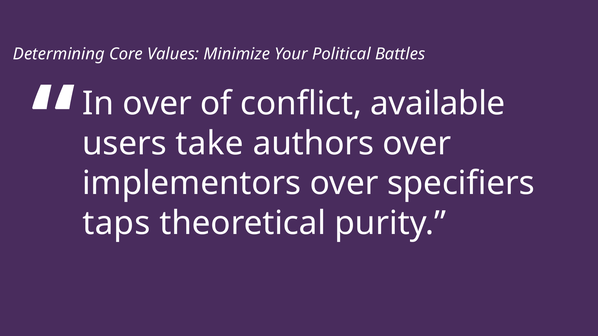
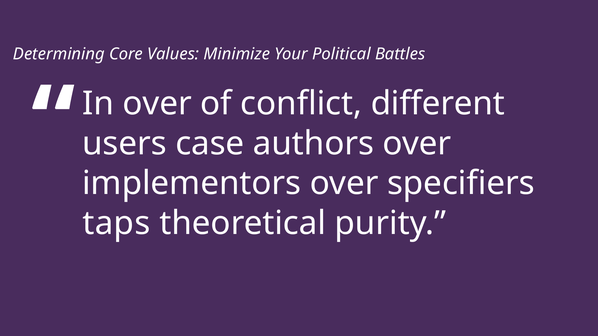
available: available -> different (438, 104)
take: take -> case (210, 144)
